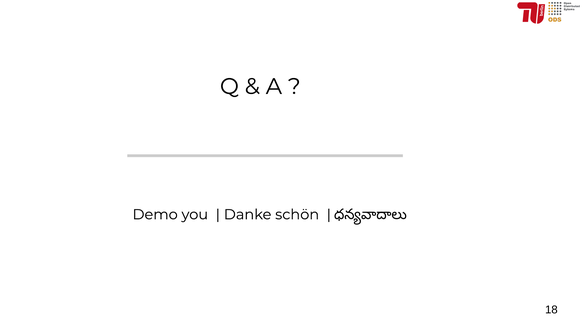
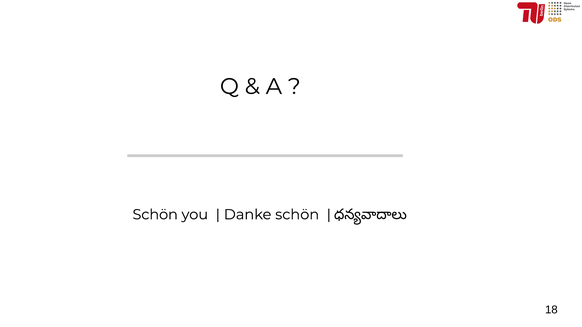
Demo: Demo -> Schön (155, 215)
